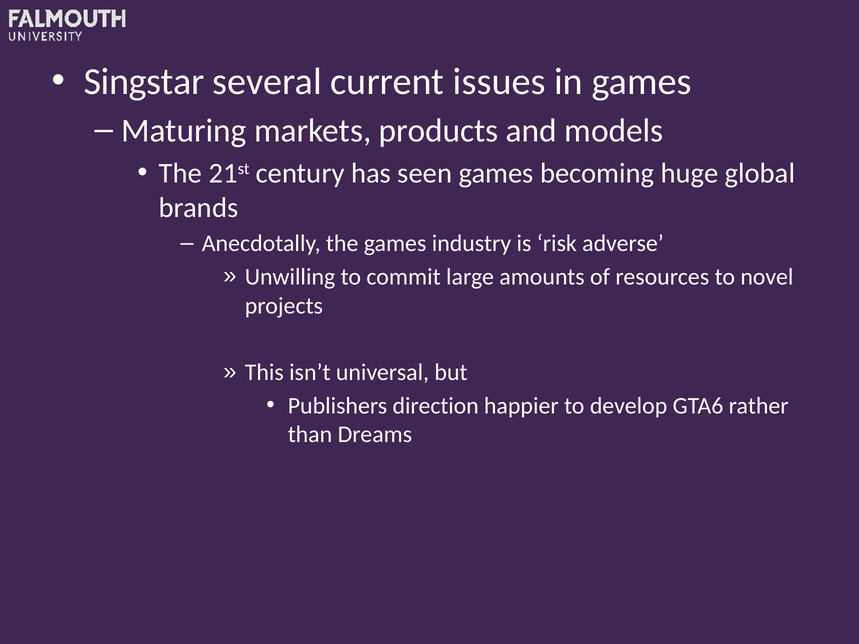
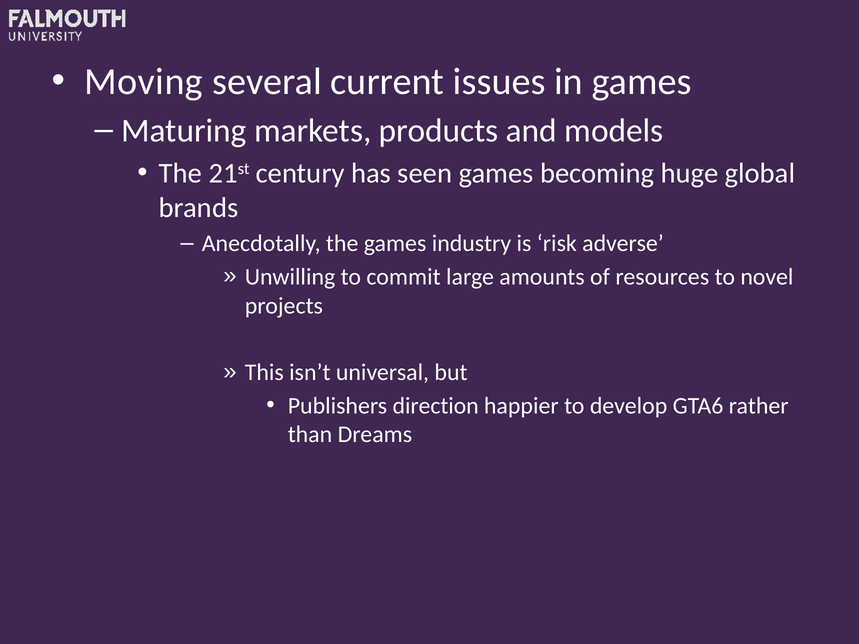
Singstar: Singstar -> Moving (144, 81)
